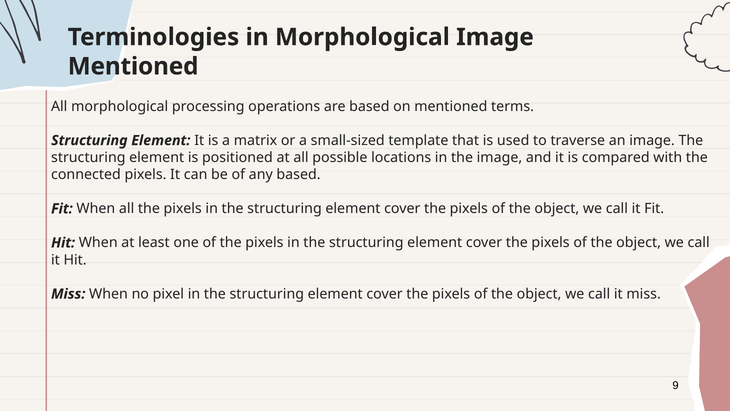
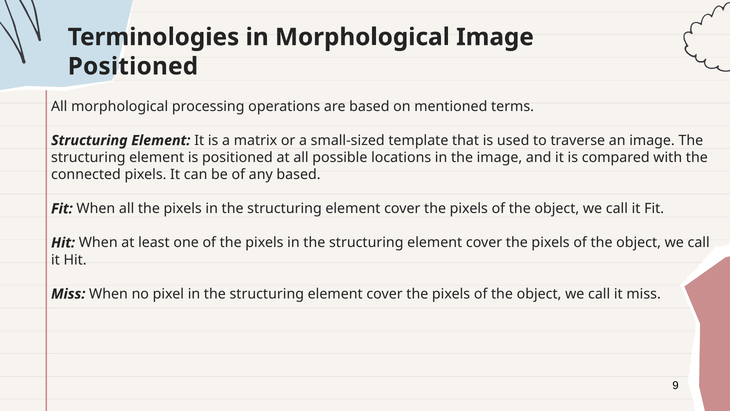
Mentioned: Mentioned -> Positioned (133, 66)
